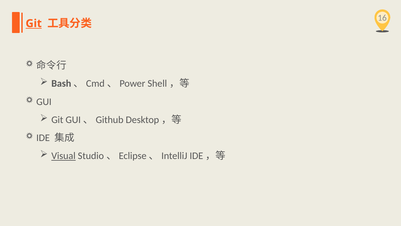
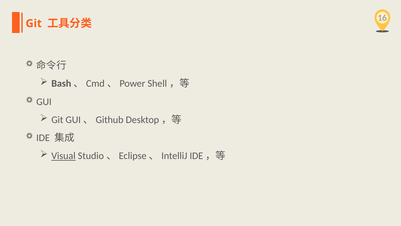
Git underline: present -> none (34, 23)
